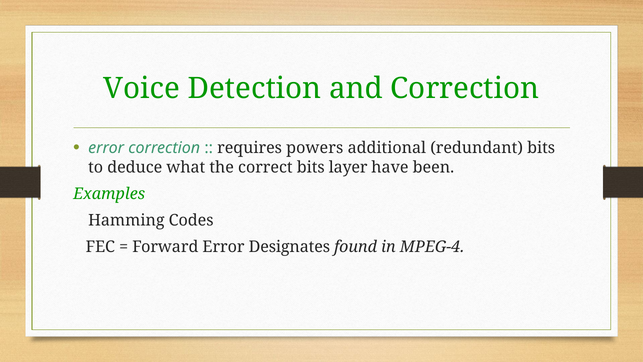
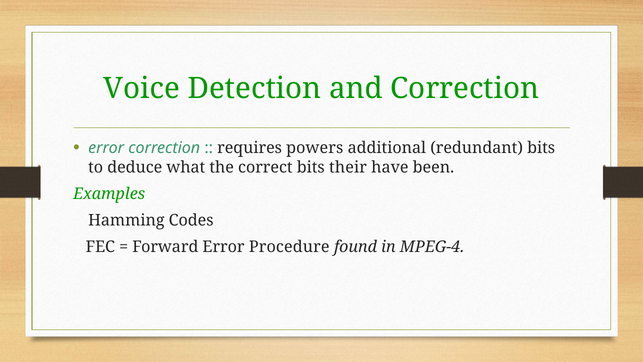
layer: layer -> their (348, 167)
Designates: Designates -> Procedure (289, 247)
